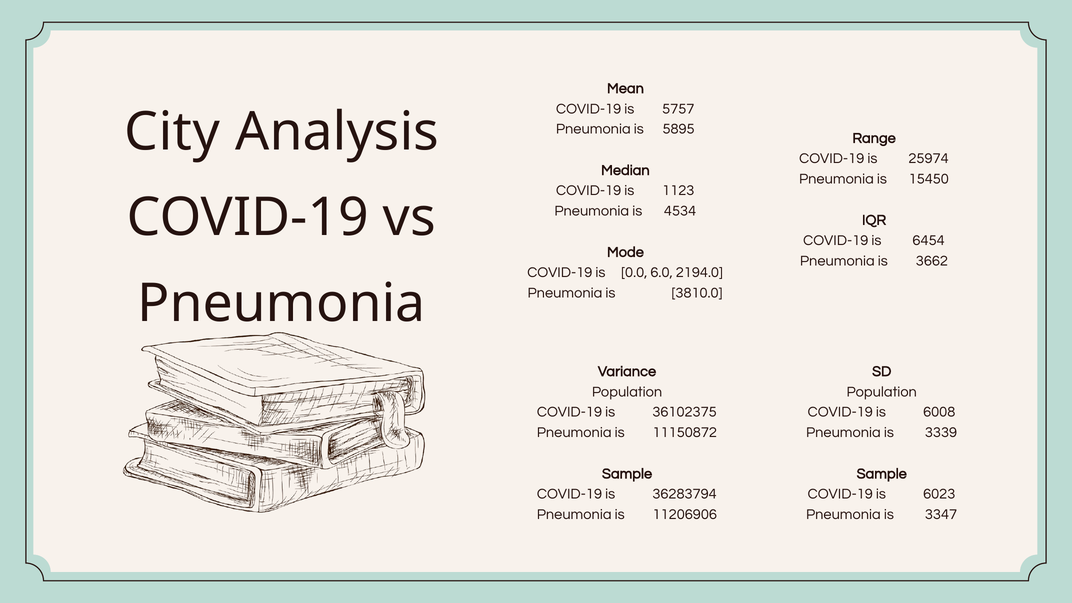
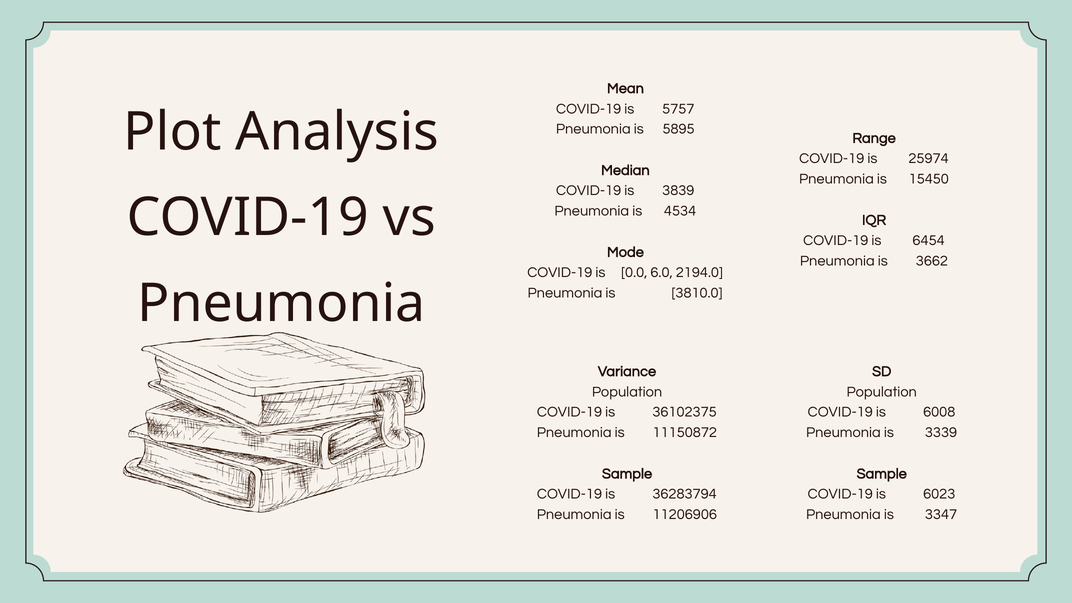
City: City -> Plot (172, 132)
1123: 1123 -> 3839 (678, 191)
